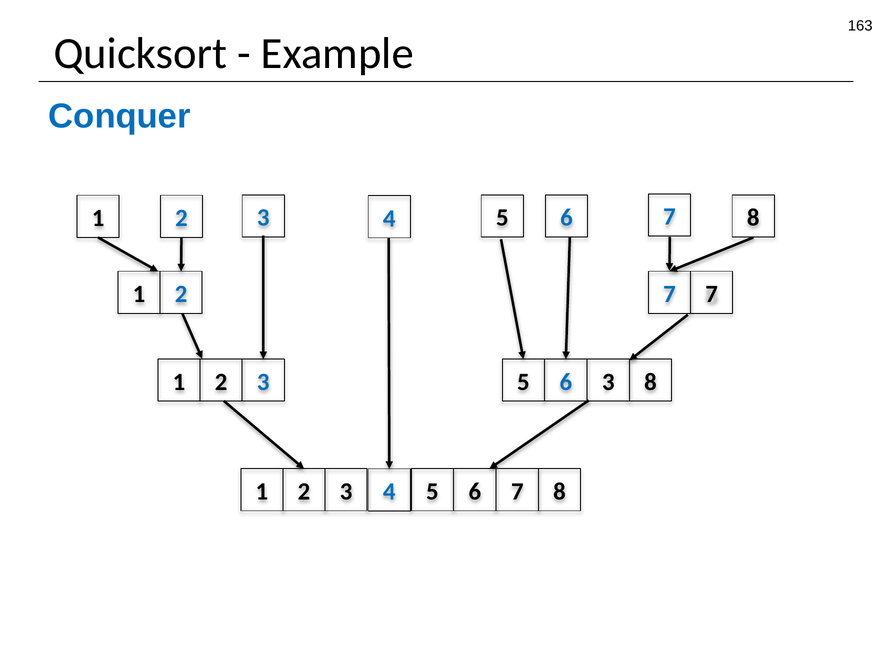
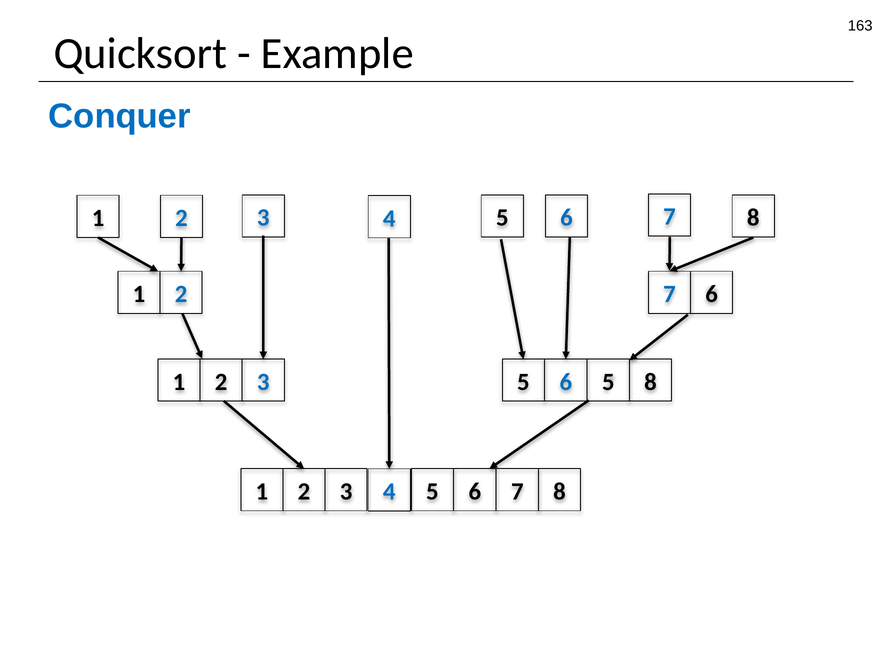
7 7: 7 -> 6 (712, 294)
6 3: 3 -> 5 (608, 382)
